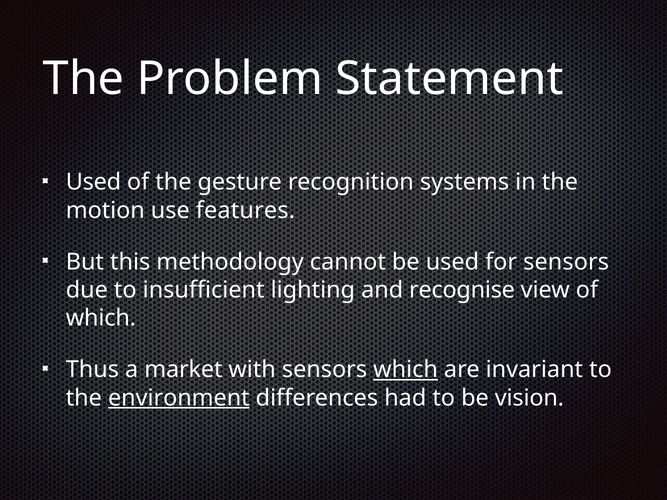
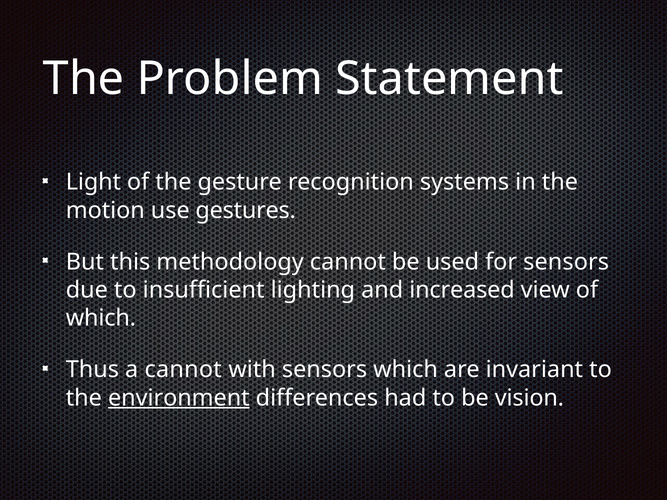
Used: Used -> Light (93, 182)
features: features -> gestures (246, 210)
recognise: recognise -> increased (462, 290)
a market: market -> cannot (183, 370)
which underline: present -> none (406, 370)
